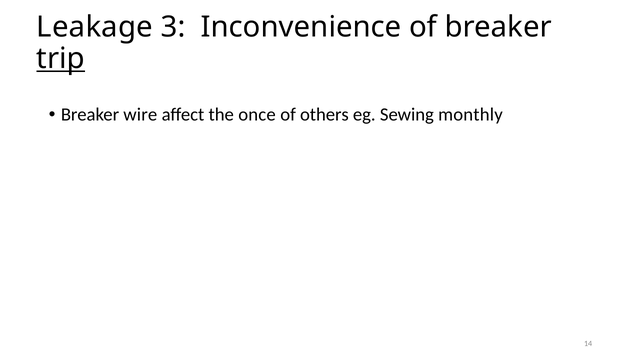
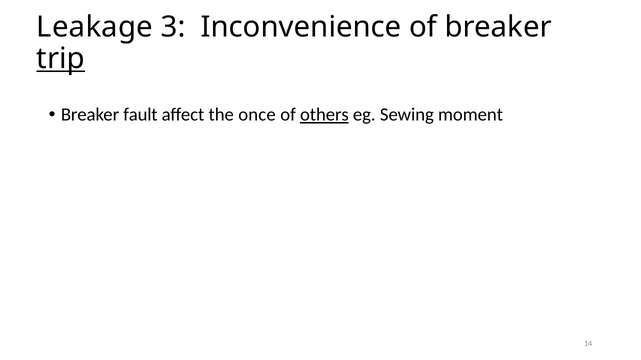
wire: wire -> fault (140, 115)
others underline: none -> present (324, 115)
monthly: monthly -> moment (471, 115)
